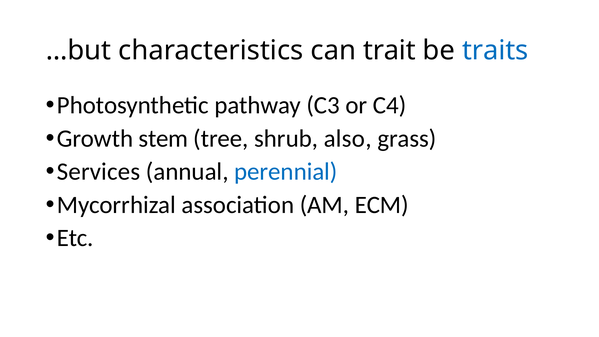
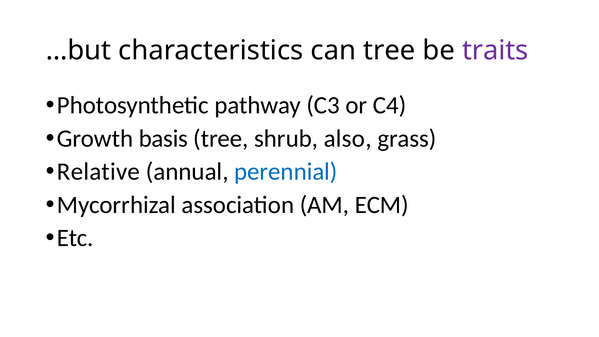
can trait: trait -> tree (389, 50)
traits colour: blue -> purple (495, 50)
stem: stem -> basis (163, 138)
Services: Services -> Relative (98, 172)
